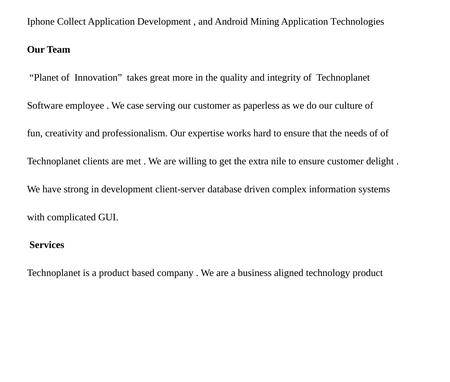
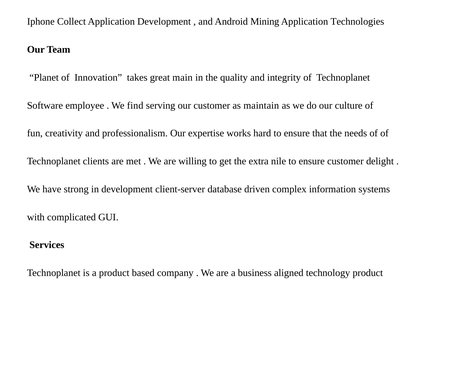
more: more -> main (183, 78)
case: case -> find (135, 106)
paperless: paperless -> maintain (261, 106)
